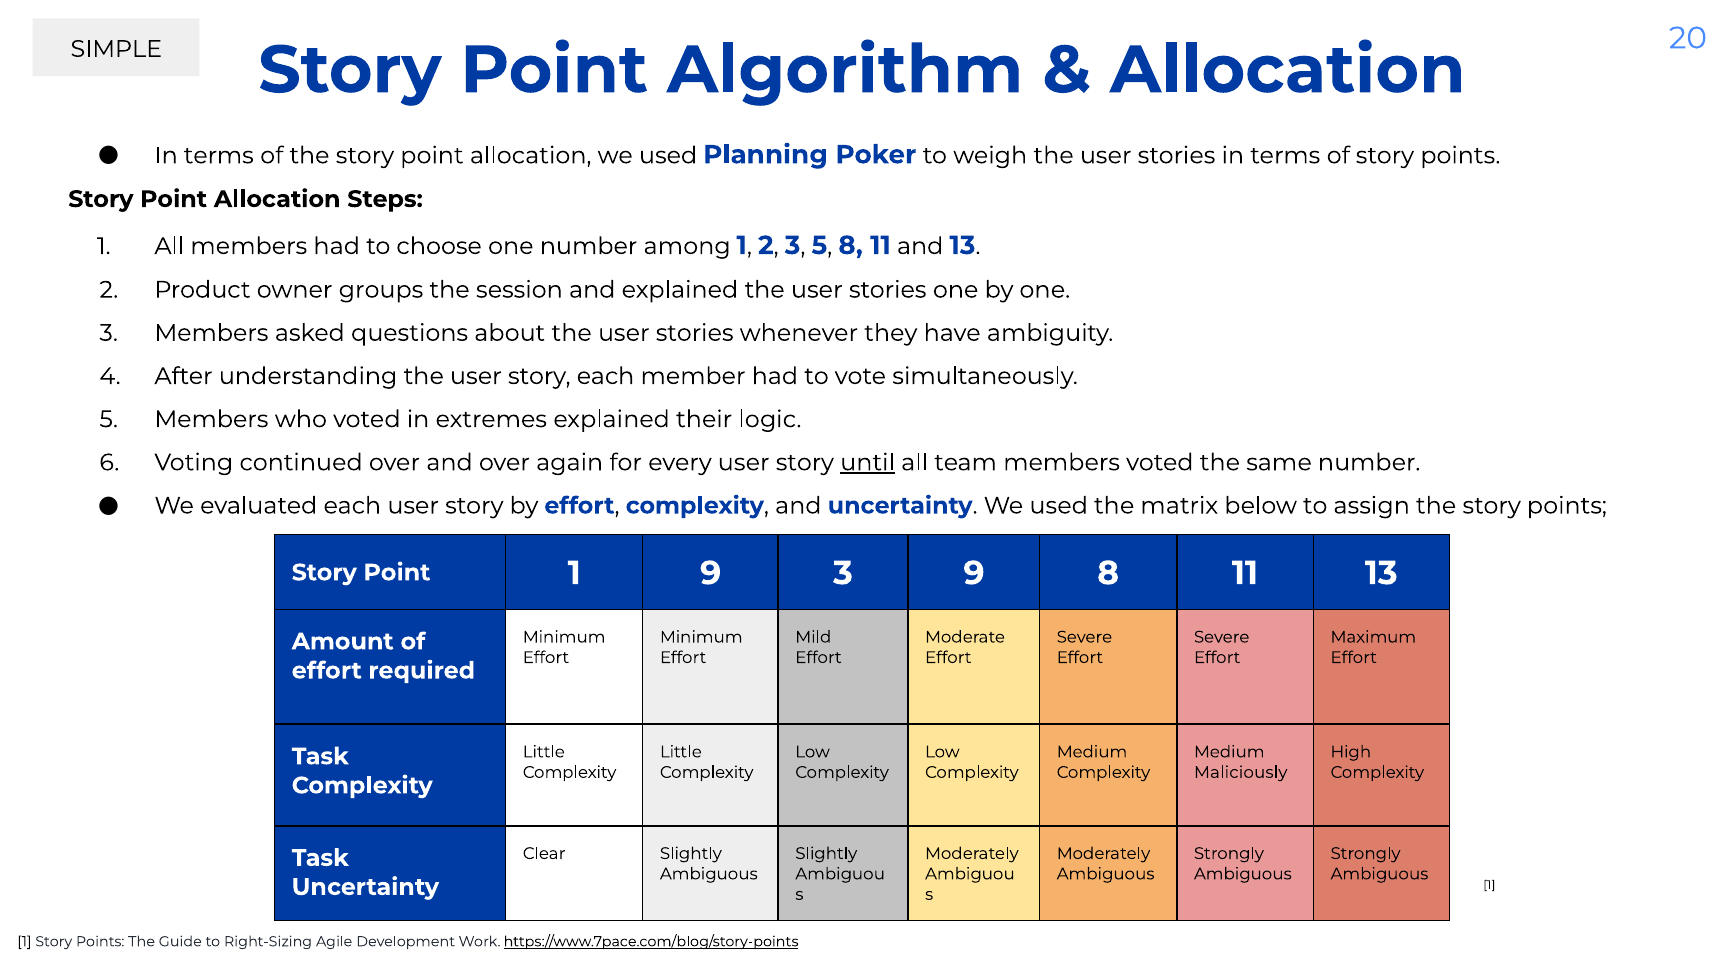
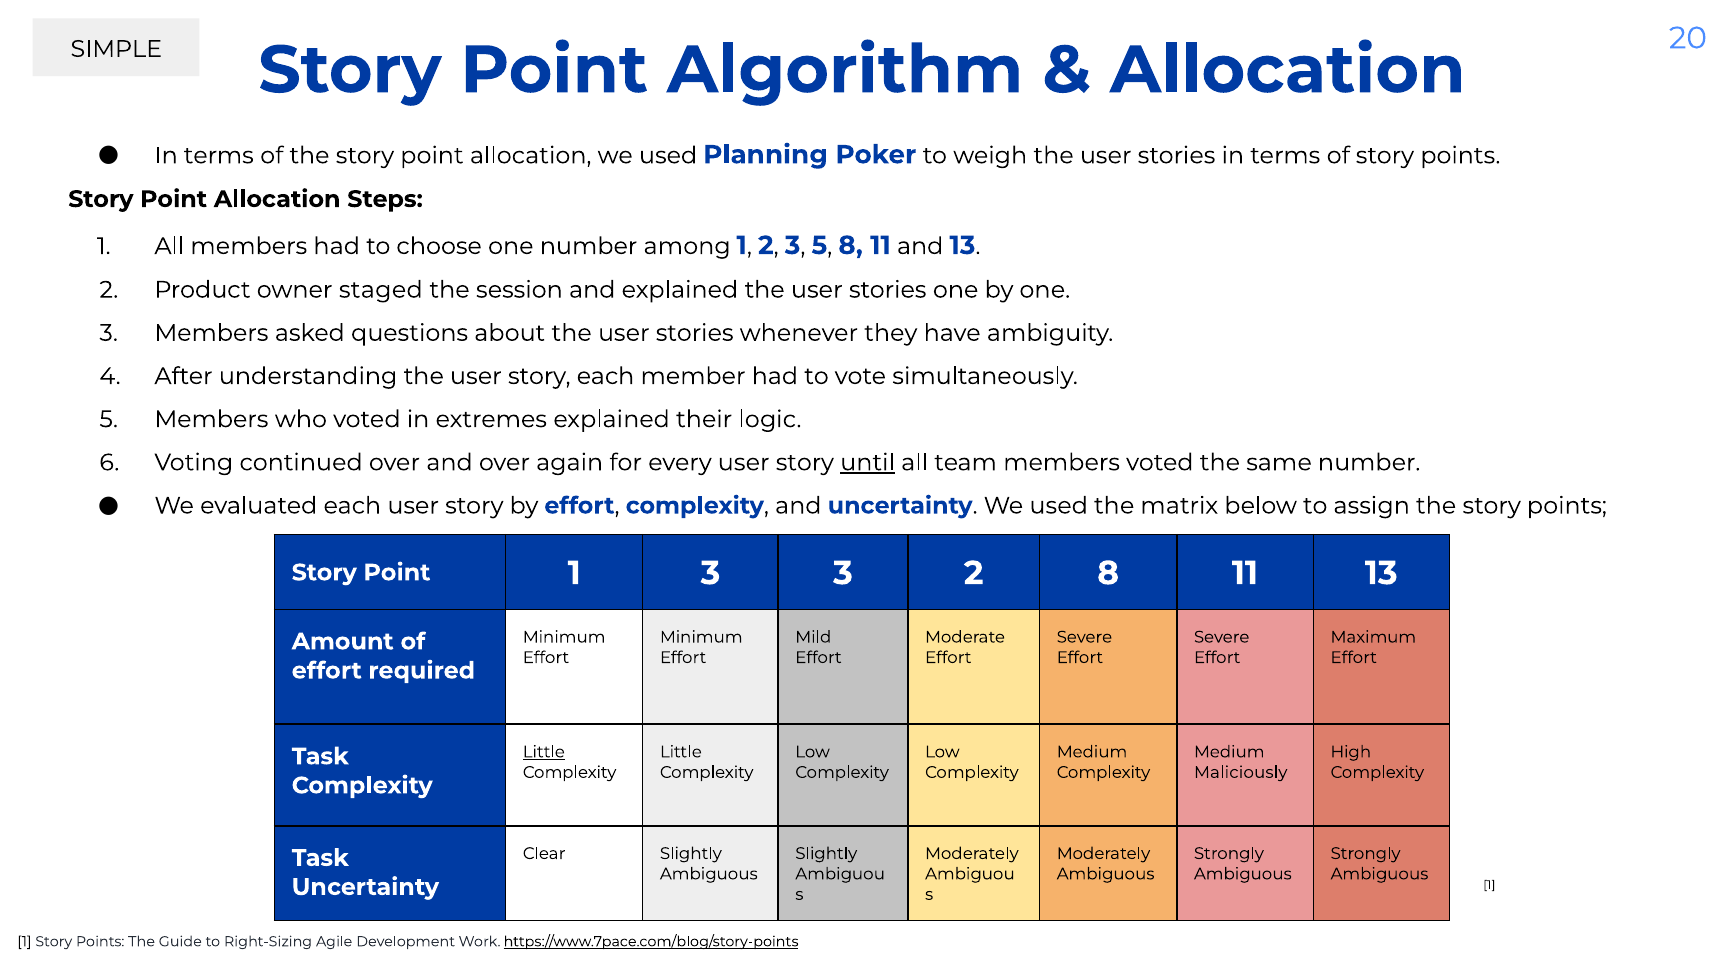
groups: groups -> staged (381, 290)
1 9: 9 -> 3 (710, 573)
3 9: 9 -> 2 (974, 573)
Little underline: none -> present (544, 752)
